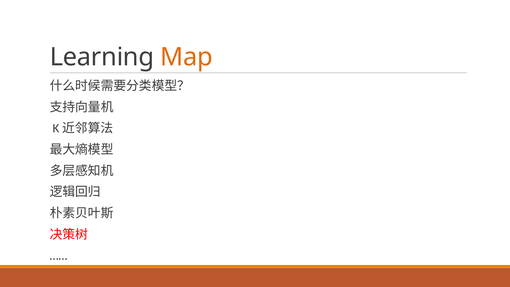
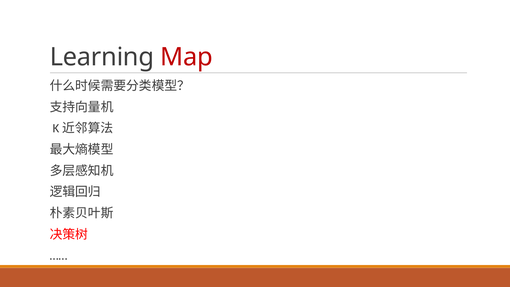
Map colour: orange -> red (187, 57)
